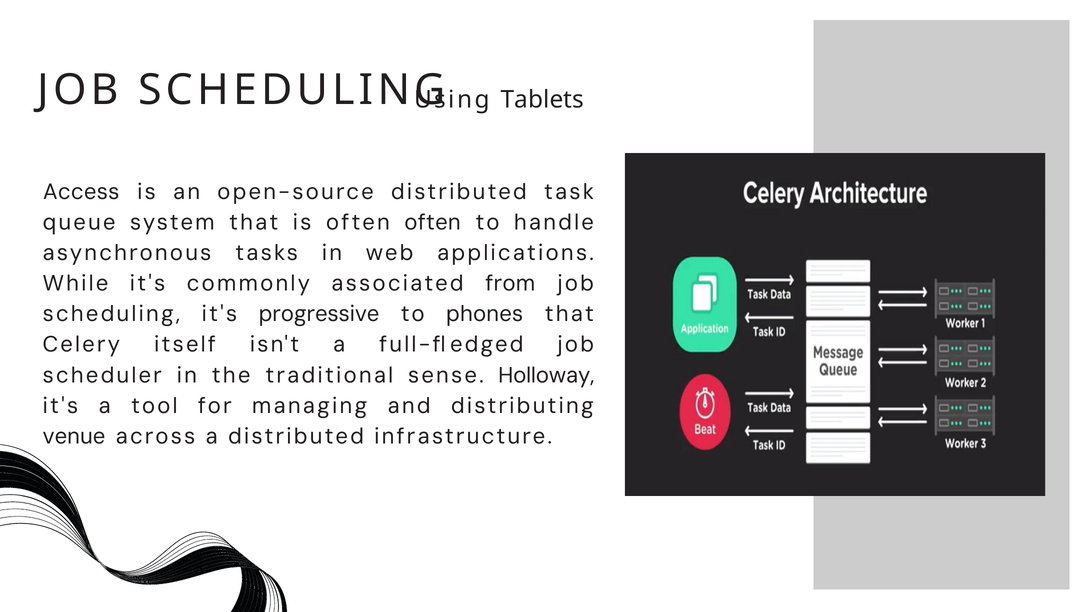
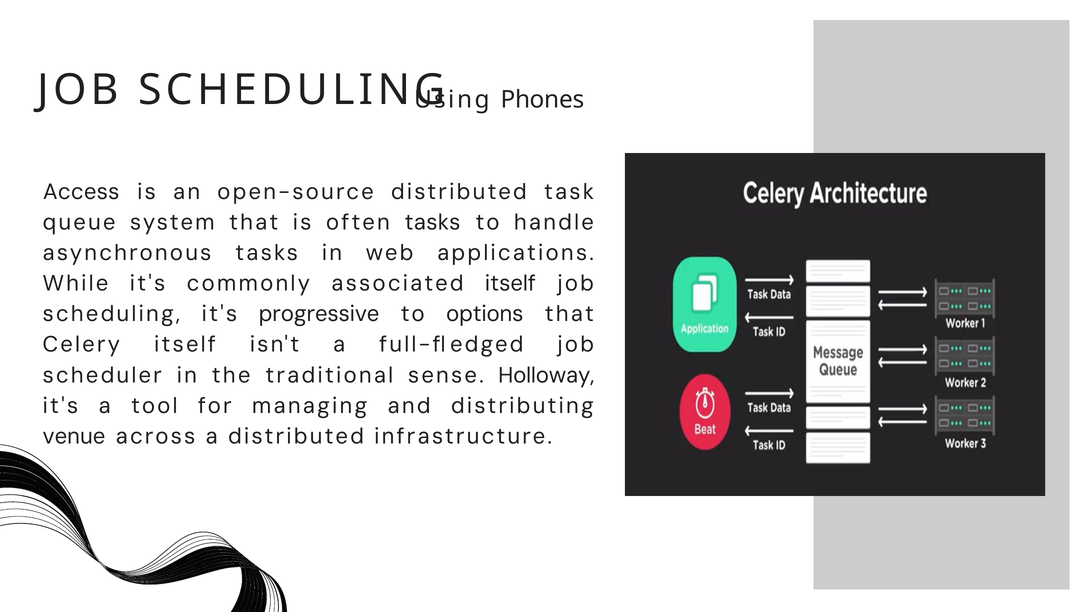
Tablets: Tablets -> Phones (543, 100)
often often: often -> tasks (433, 223)
associated from: from -> itself (510, 284)
phones: phones -> options (485, 314)
